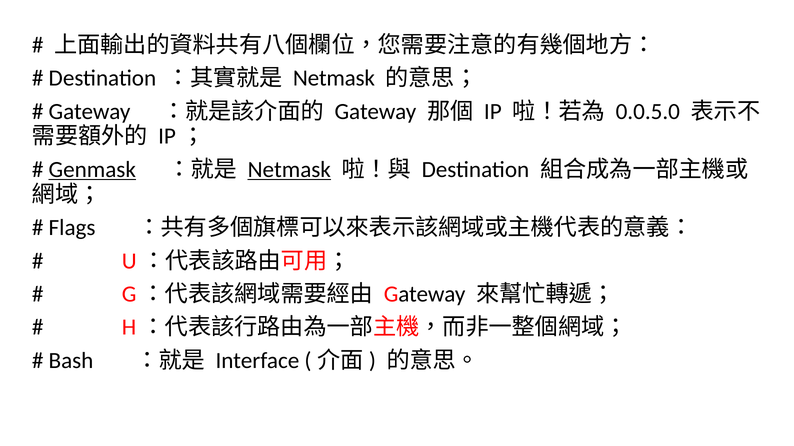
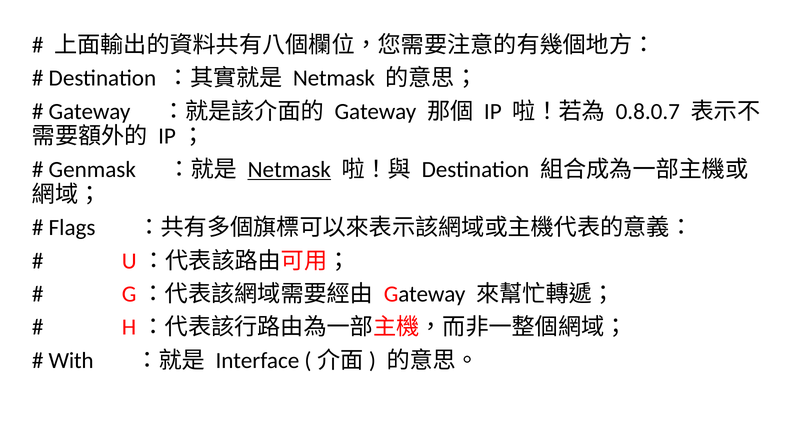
0.0.5.0: 0.0.5.0 -> 0.8.0.7 (648, 112)
Genmask underline: present -> none (92, 170)
Bash: Bash -> With (71, 361)
